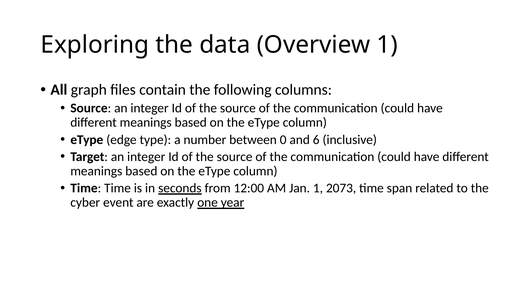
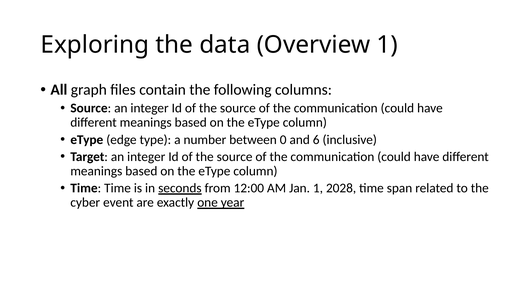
2073: 2073 -> 2028 (341, 188)
